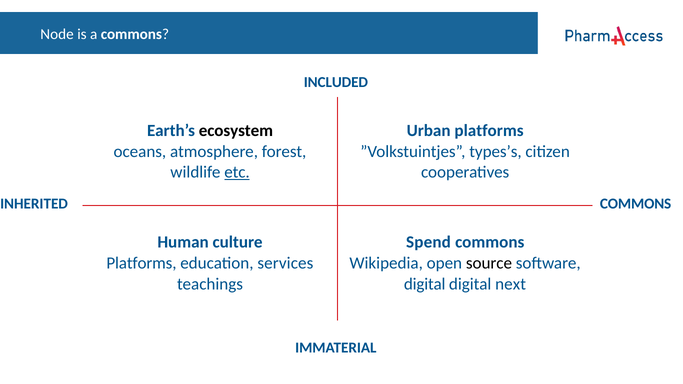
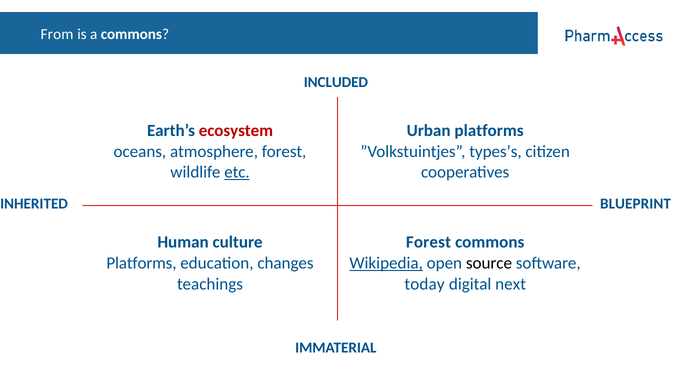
Node: Node -> From (57, 34)
ecosystem colour: black -> red (236, 131)
INHERITED COMMONS: COMMONS -> BLUEPRINT (636, 204)
Spend: Spend -> Forest (429, 242)
services: services -> changes (286, 263)
Wikipedia underline: none -> present (386, 263)
digital: digital -> today (425, 284)
